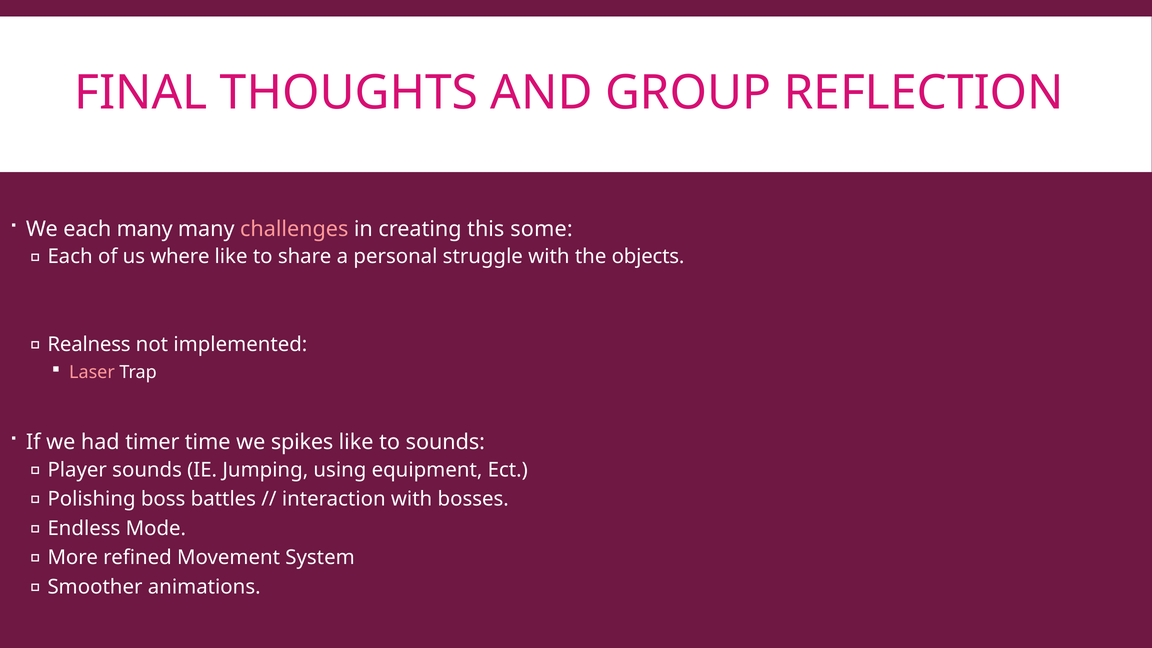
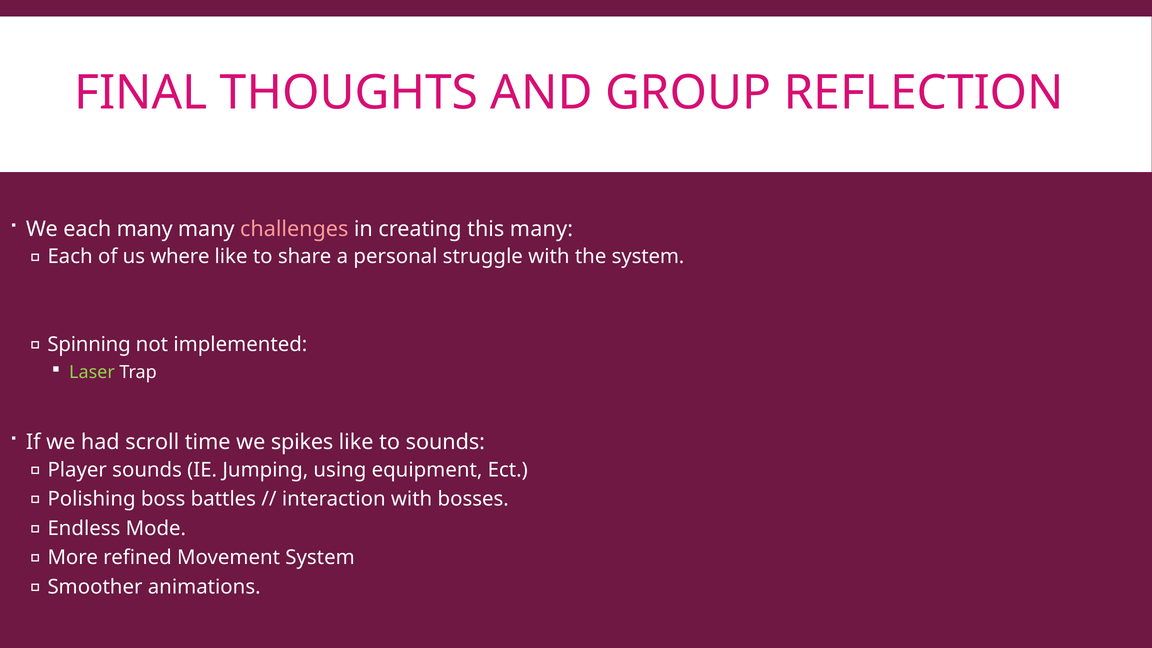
this some: some -> many (542, 229)
the objects: objects -> system (648, 257)
Realness: Realness -> Spinning (89, 344)
Laser colour: pink -> light green (92, 372)
timer: timer -> scroll (152, 442)
